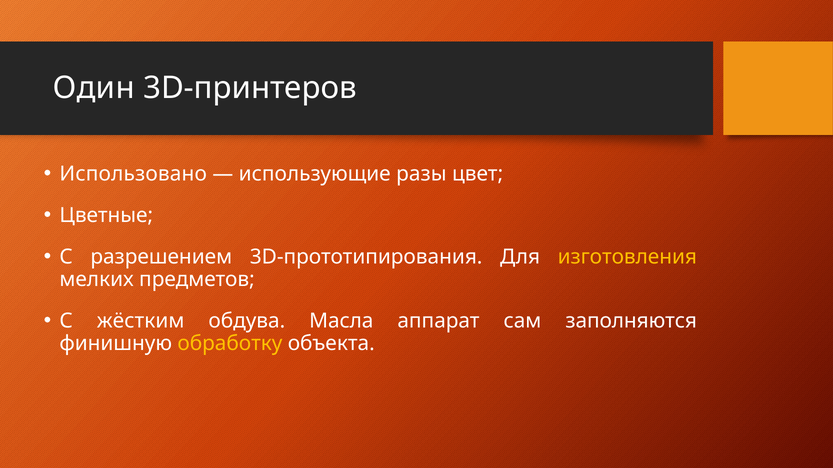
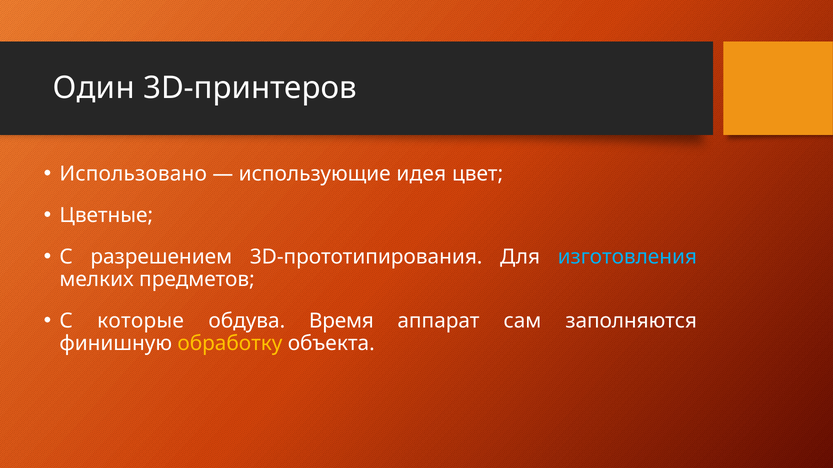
разы: разы -> идея (421, 174)
изготовления colour: yellow -> light blue (627, 257)
жёстким: жёстким -> которые (141, 321)
Масла: Масла -> Время (341, 321)
